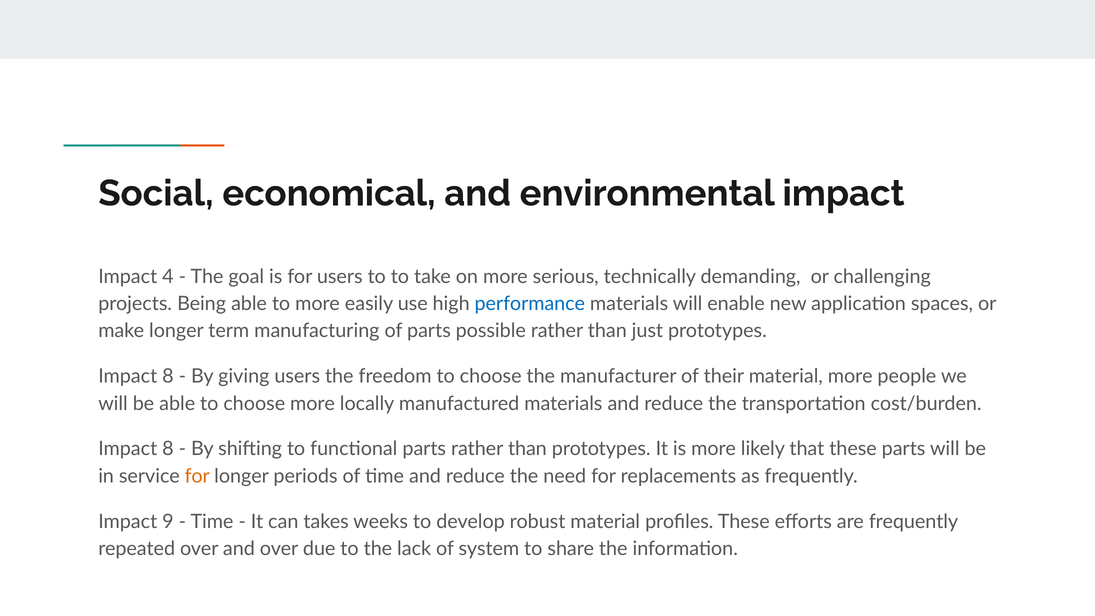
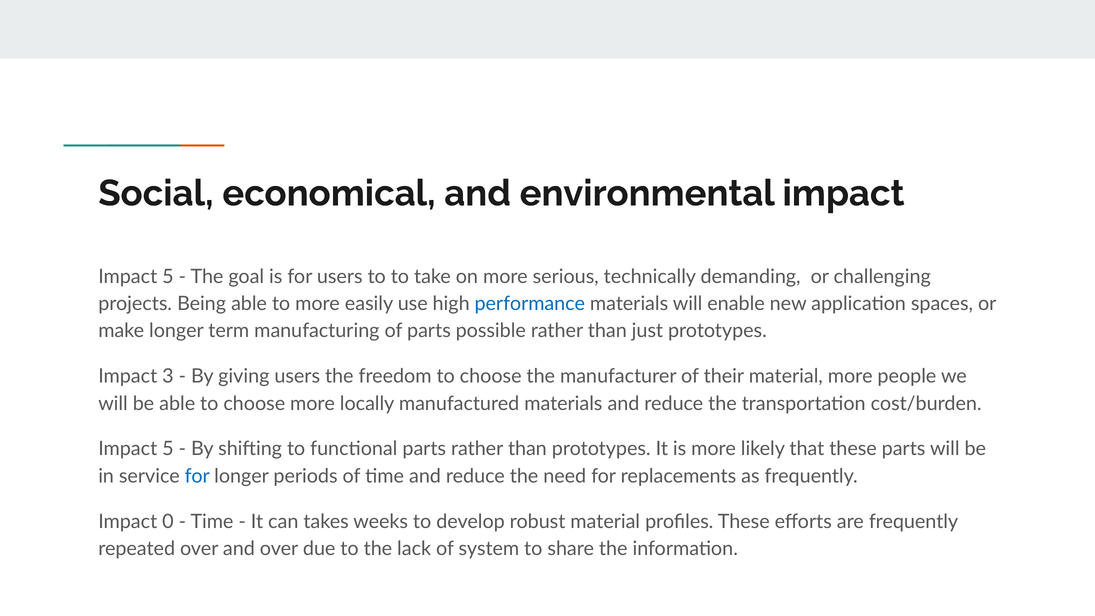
4: 4 -> 5 (168, 277)
8: 8 -> 3 (168, 376)
8: 8 -> 5 (168, 449)
for colour: orange -> blue (197, 476)
9: 9 -> 0 (168, 521)
